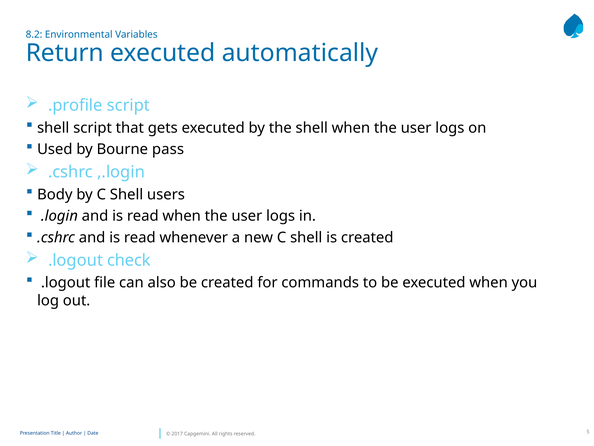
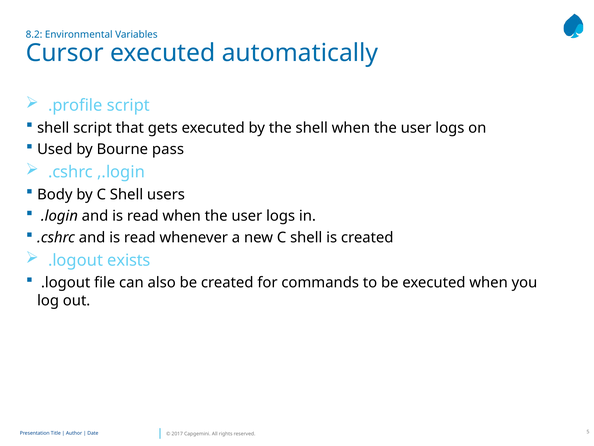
Return: Return -> Cursor (65, 53)
check: check -> exists (129, 260)
